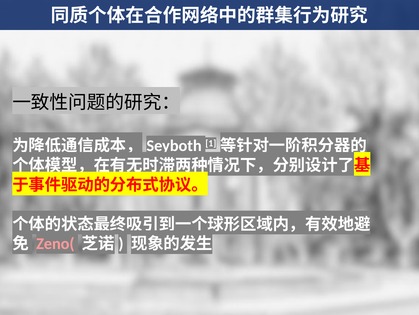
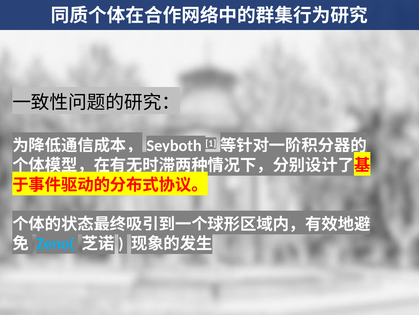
Zeno( colour: pink -> light blue (55, 243)
